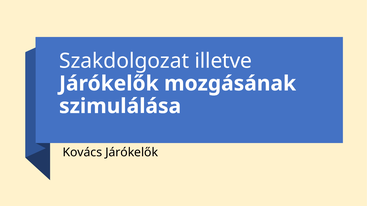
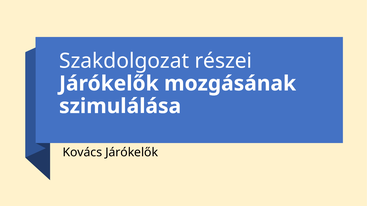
illetve: illetve -> részei (223, 61)
